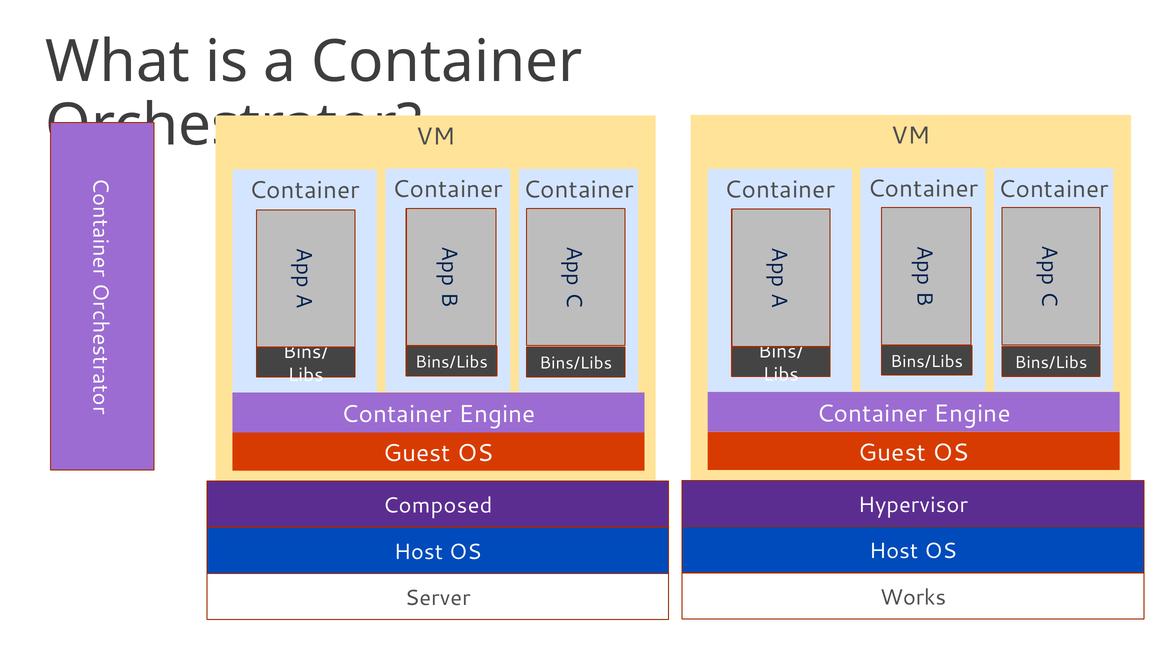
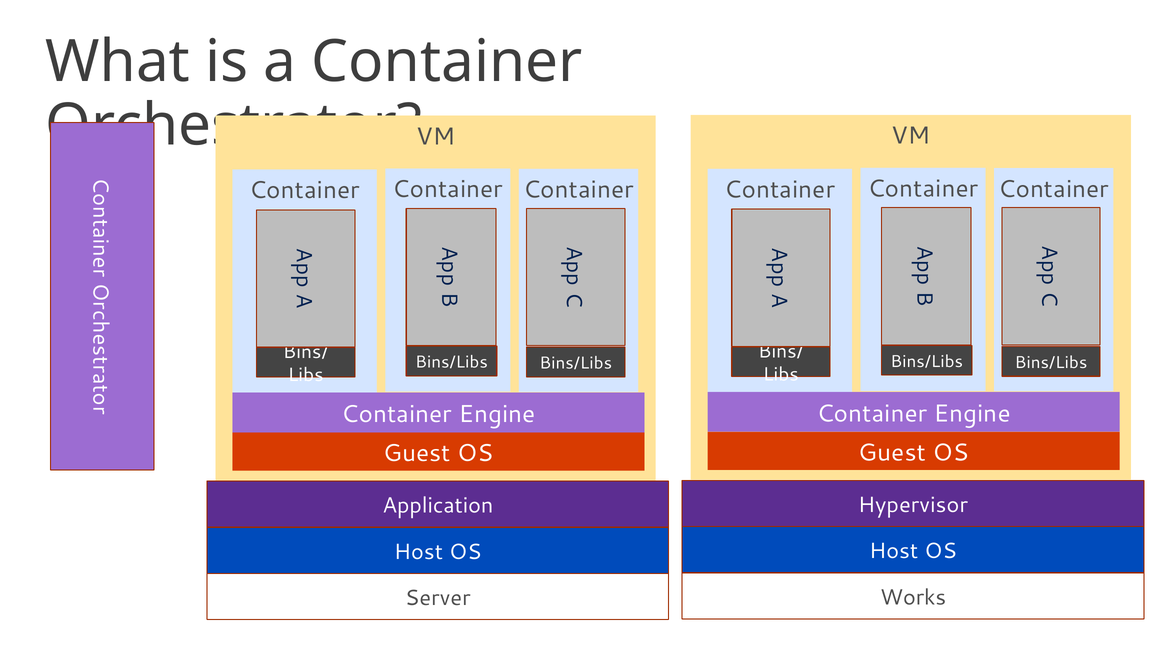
Composed: Composed -> Application (438, 505)
